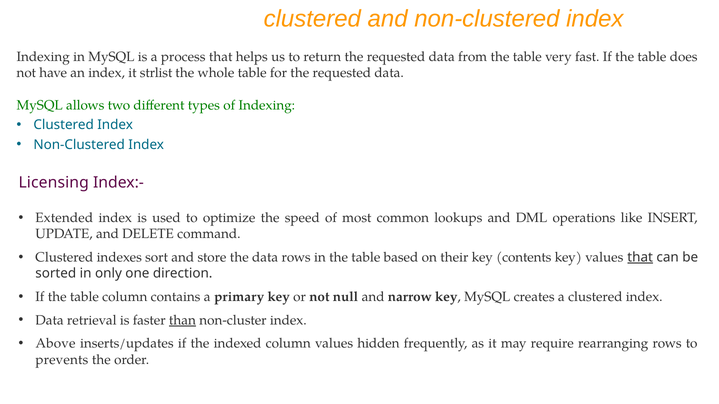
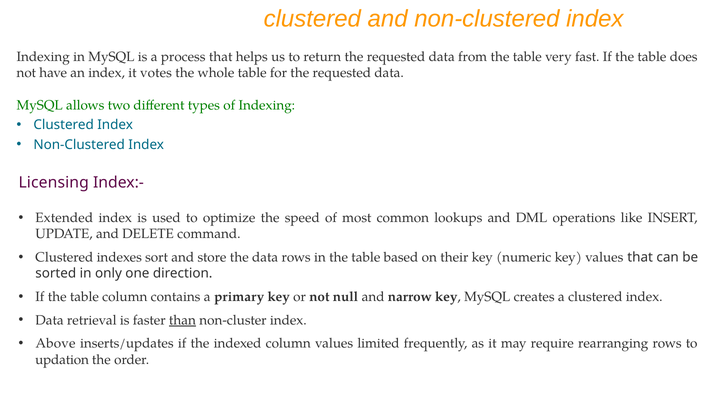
strlist: strlist -> votes (156, 73)
contents: contents -> numeric (524, 258)
that underline: present -> none (640, 258)
hidden: hidden -> limited (378, 344)
prevents: prevents -> updation (62, 360)
